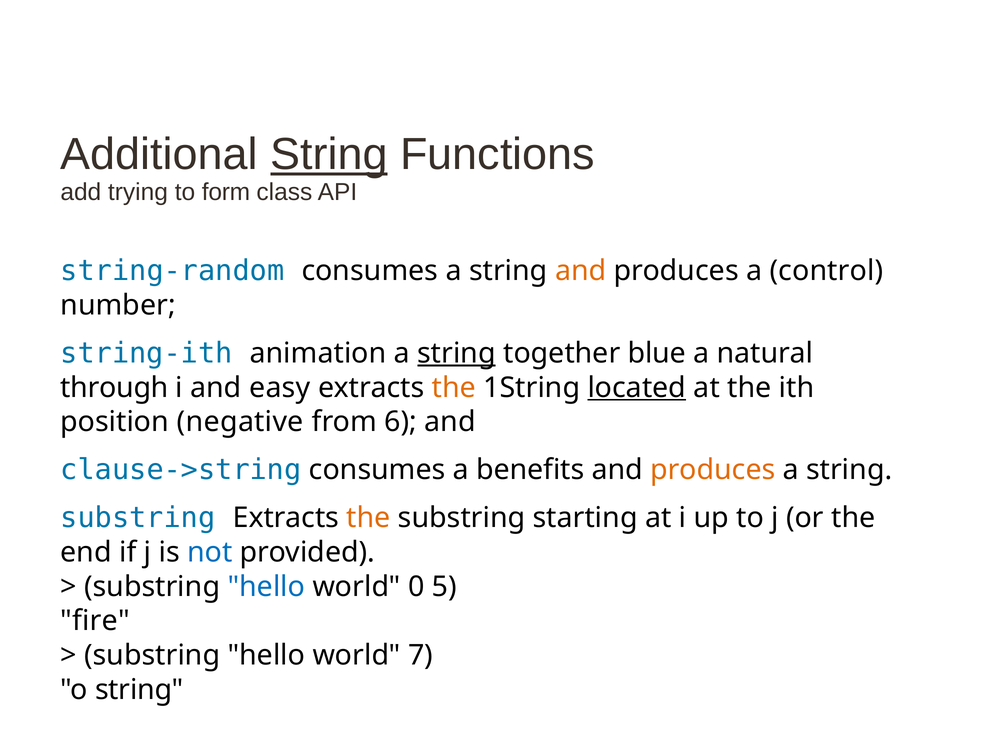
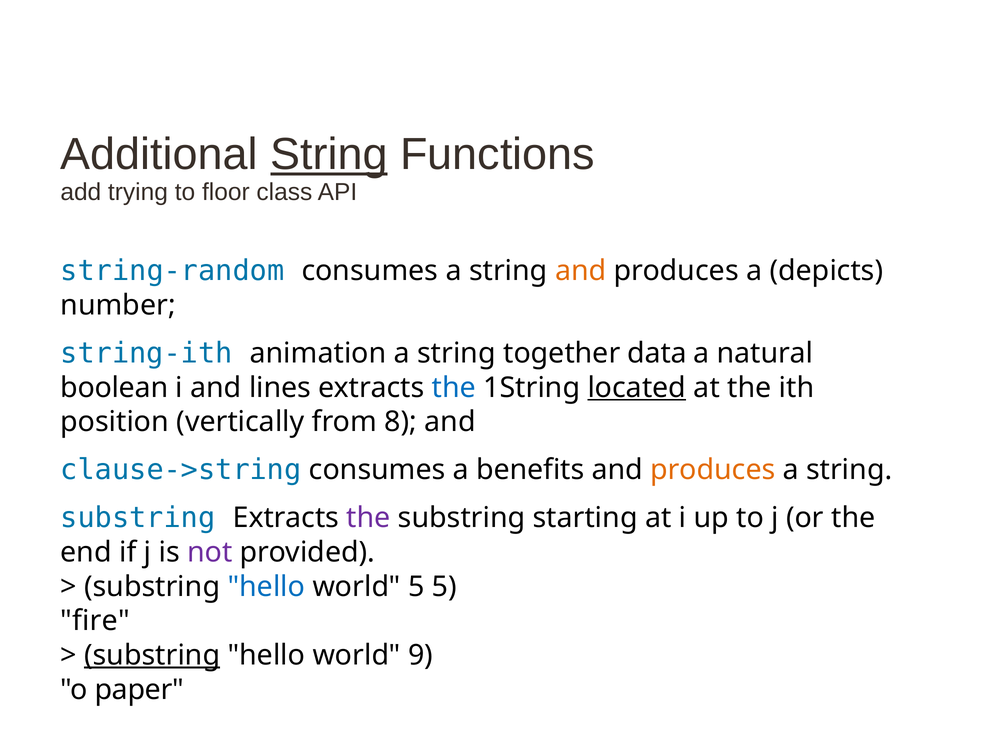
form: form -> floor (226, 192)
control: control -> depicts (826, 271)
string underline: present -> none (457, 353)
blue: blue -> data (657, 353)
through: through -> boolean (114, 387)
easy: easy -> lines (280, 387)
the colour: orange -> blue (454, 387)
negative: negative -> vertically (240, 422)
6: 6 -> 8 (401, 422)
the colour: orange -> purple (368, 518)
not colour: blue -> purple (210, 552)
world 0: 0 -> 5 (416, 586)
substring underline: none -> present (152, 655)
7: 7 -> 9 (421, 655)
o string: string -> paper (139, 689)
